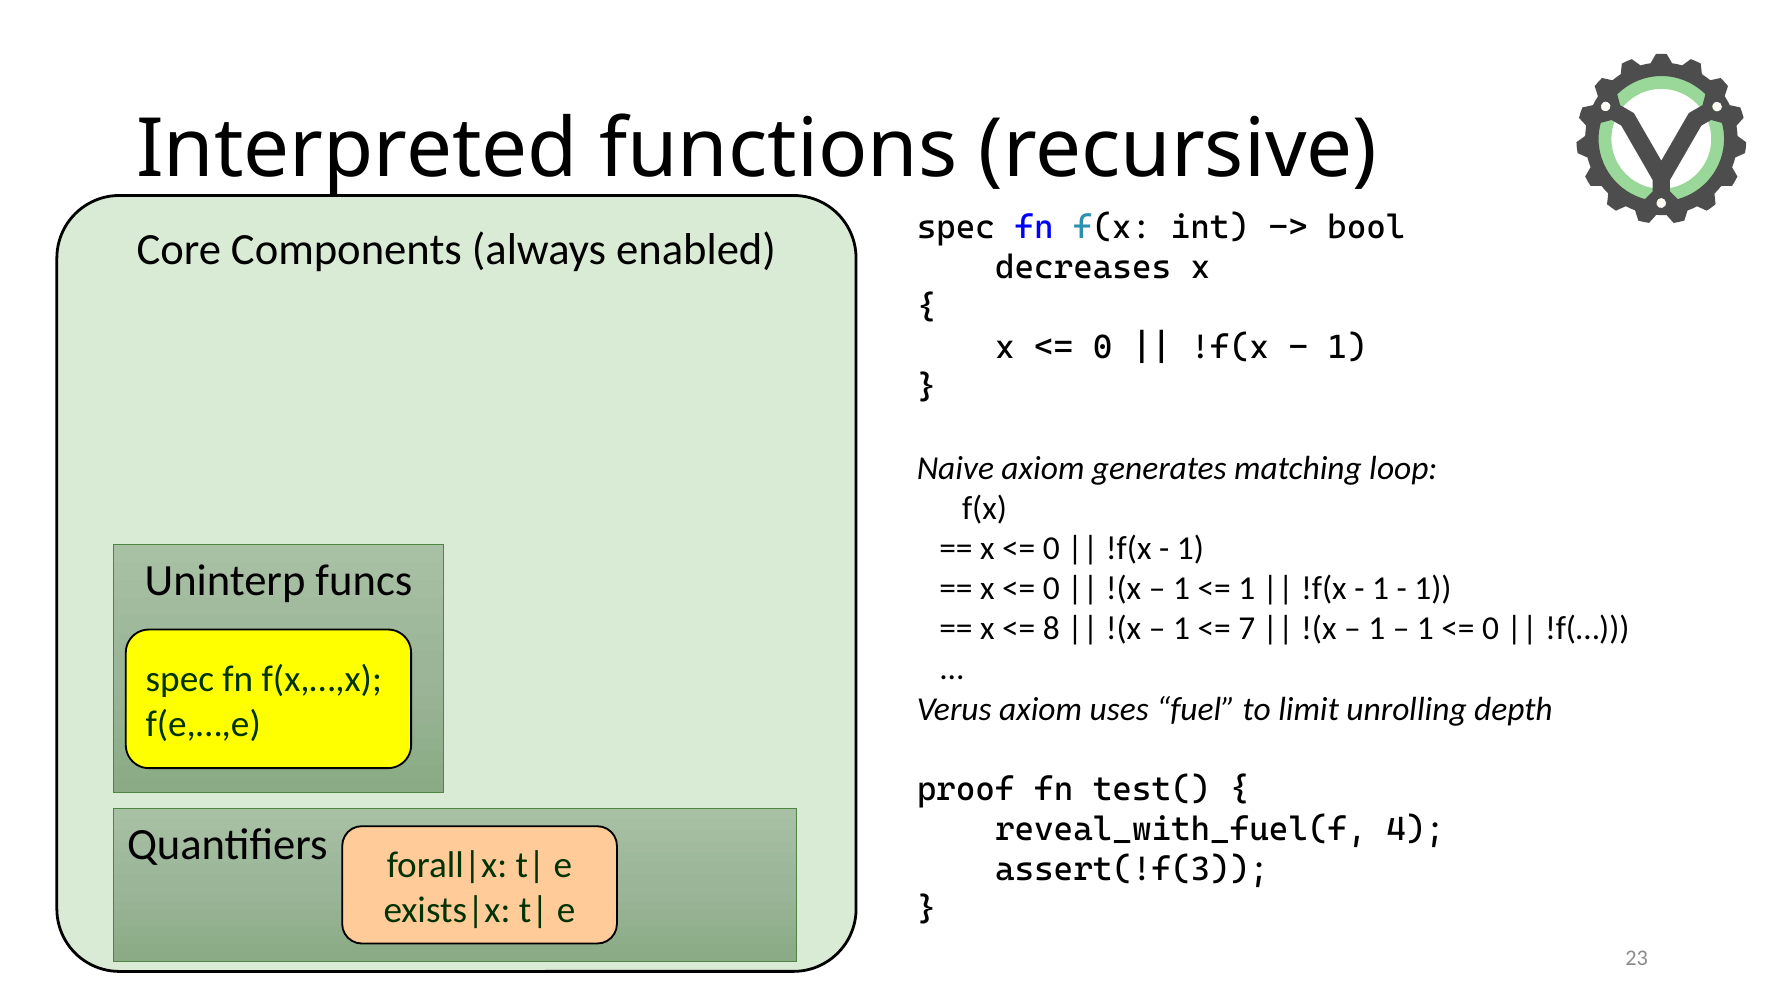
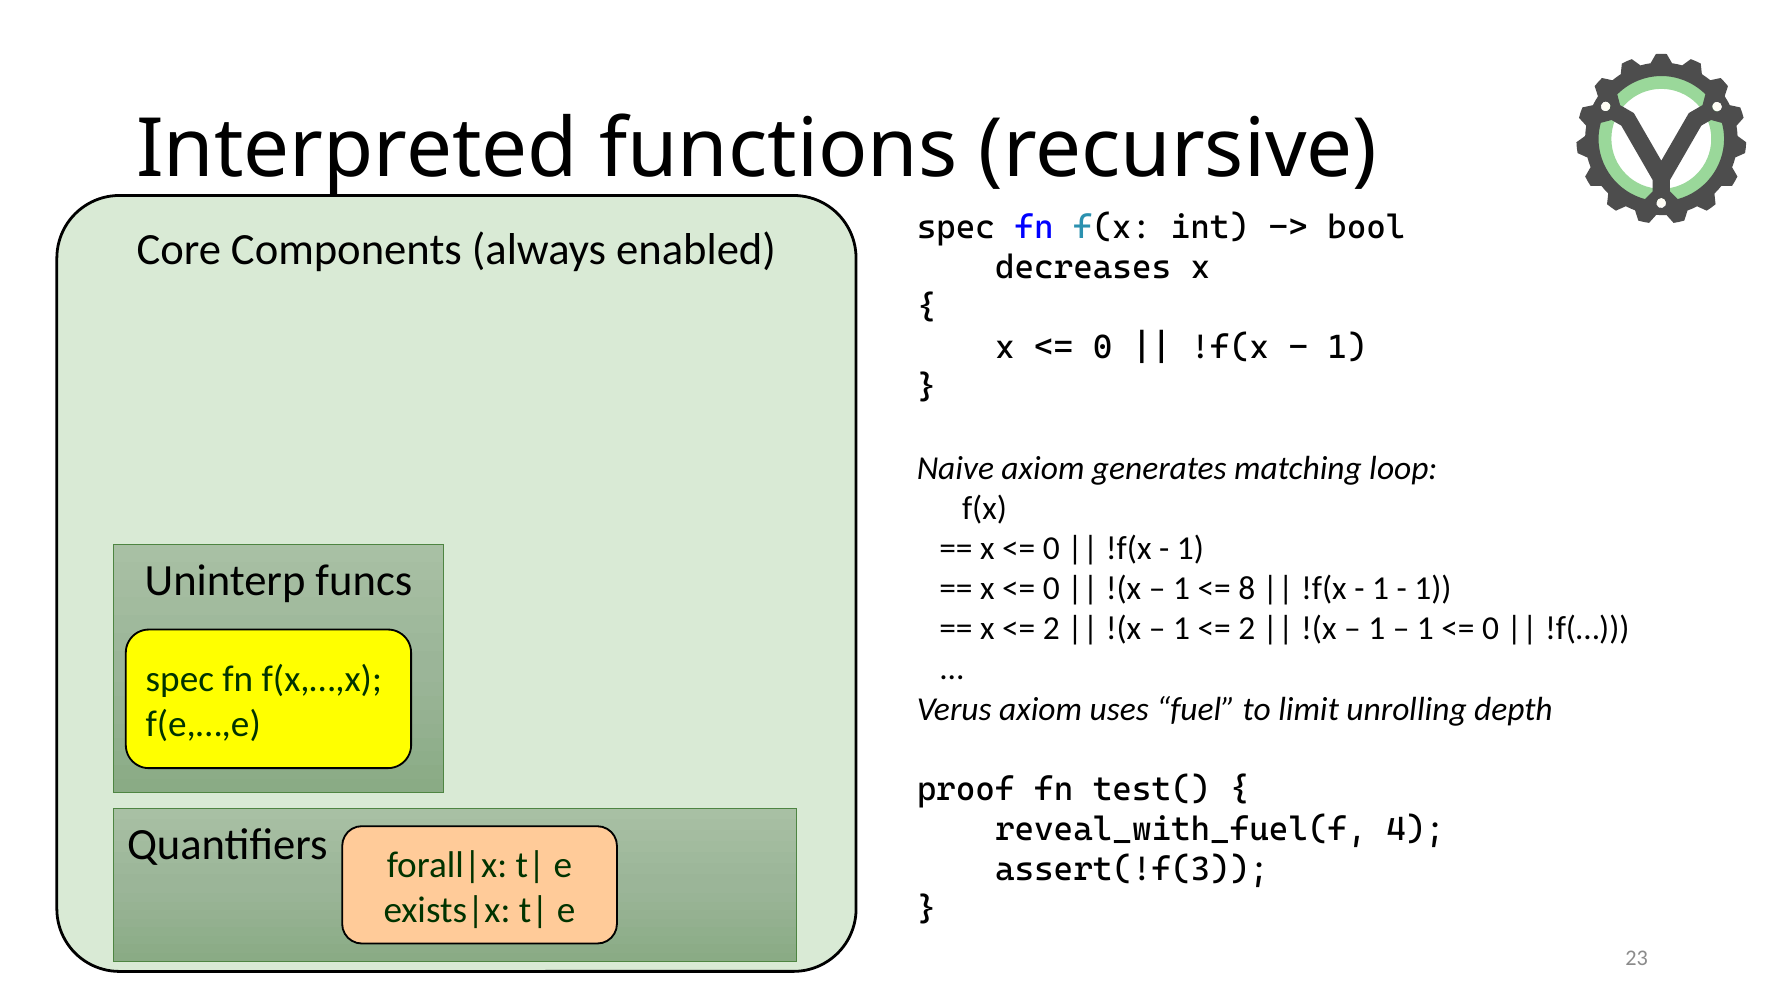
1: 1 -> 8 (1247, 588)
8: 8 -> 2 (1051, 628)
7: 7 -> 2 (1247, 628)
